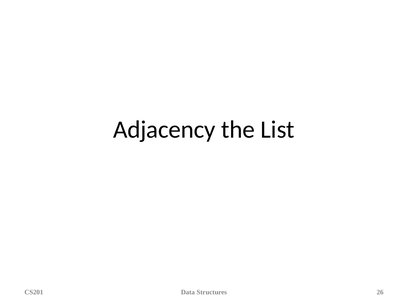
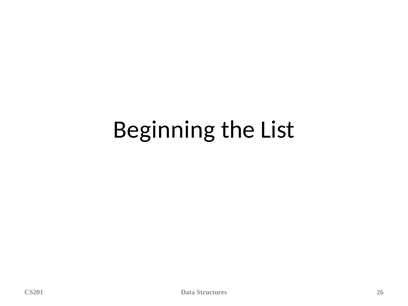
Adjacency: Adjacency -> Beginning (164, 130)
